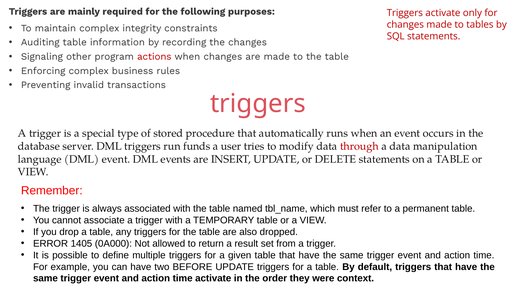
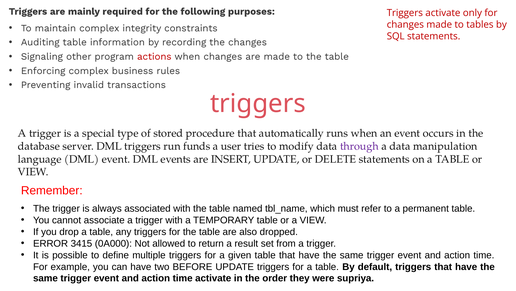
through colour: red -> purple (359, 146)
1405: 1405 -> 3415 (81, 243)
context: context -> supriya (356, 278)
